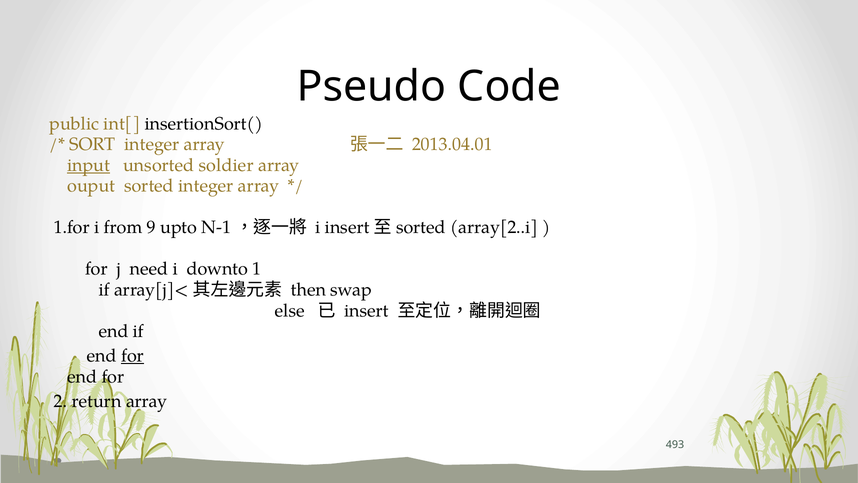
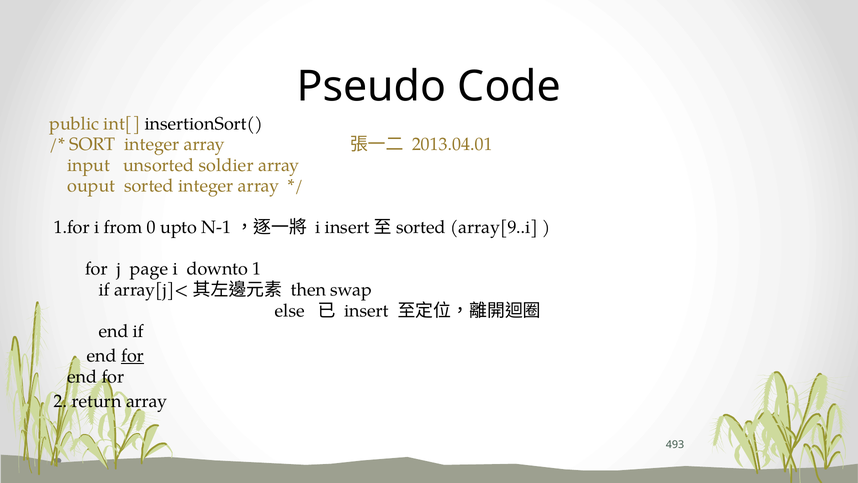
input underline: present -> none (89, 165)
9: 9 -> 0 (151, 227)
array[2..i: array[2..i -> array[9..i (494, 227)
need: need -> page (149, 269)
